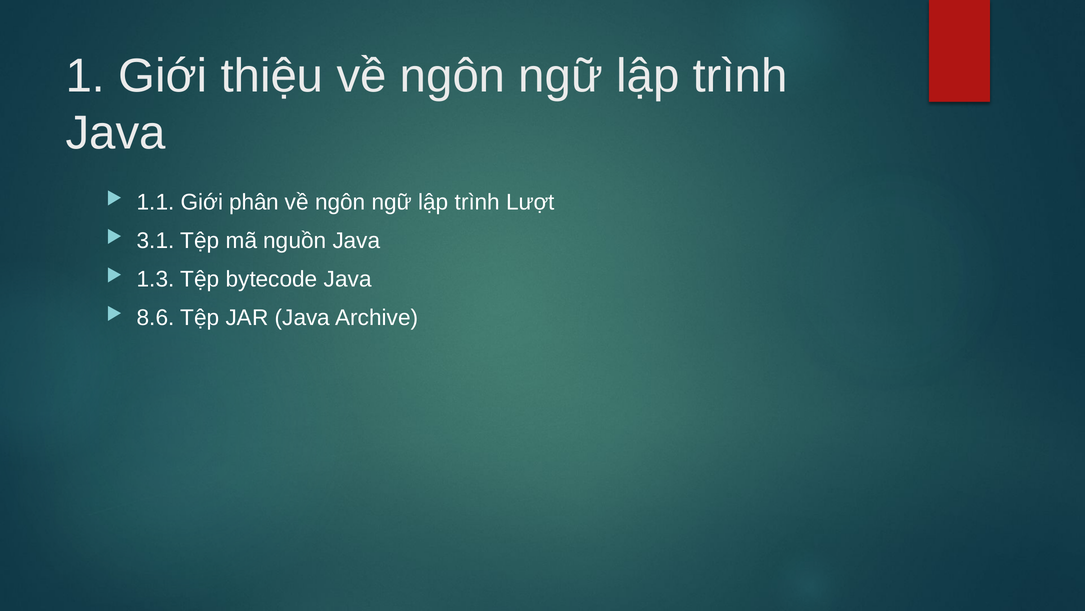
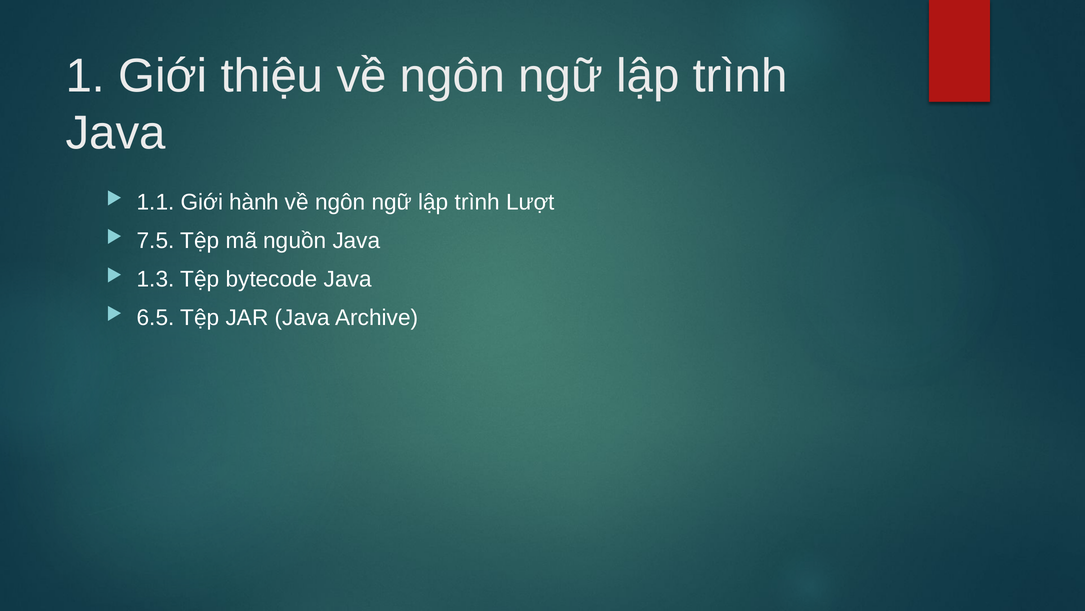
phân: phân -> hành (254, 202)
3.1: 3.1 -> 7.5 (156, 240)
8.6: 8.6 -> 6.5 (156, 317)
